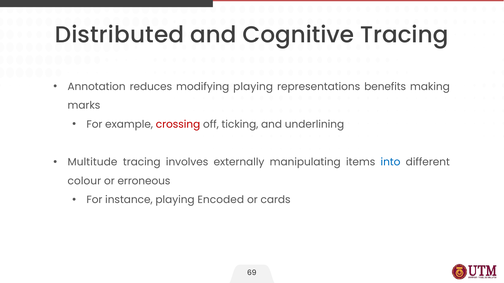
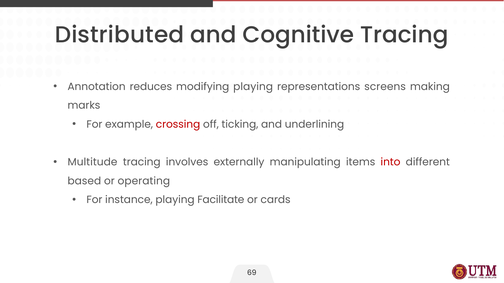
benefits: benefits -> screens (385, 87)
into colour: blue -> red (391, 162)
colour: colour -> based (84, 181)
erroneous: erroneous -> operating (144, 181)
Encoded: Encoded -> Facilitate (221, 200)
